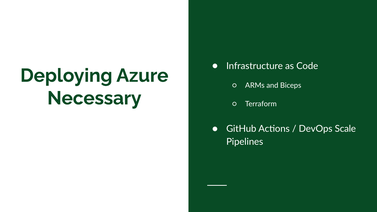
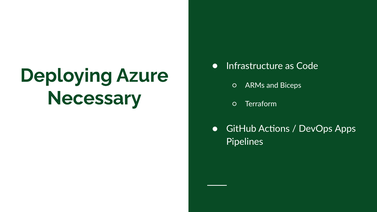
Scale: Scale -> Apps (345, 129)
